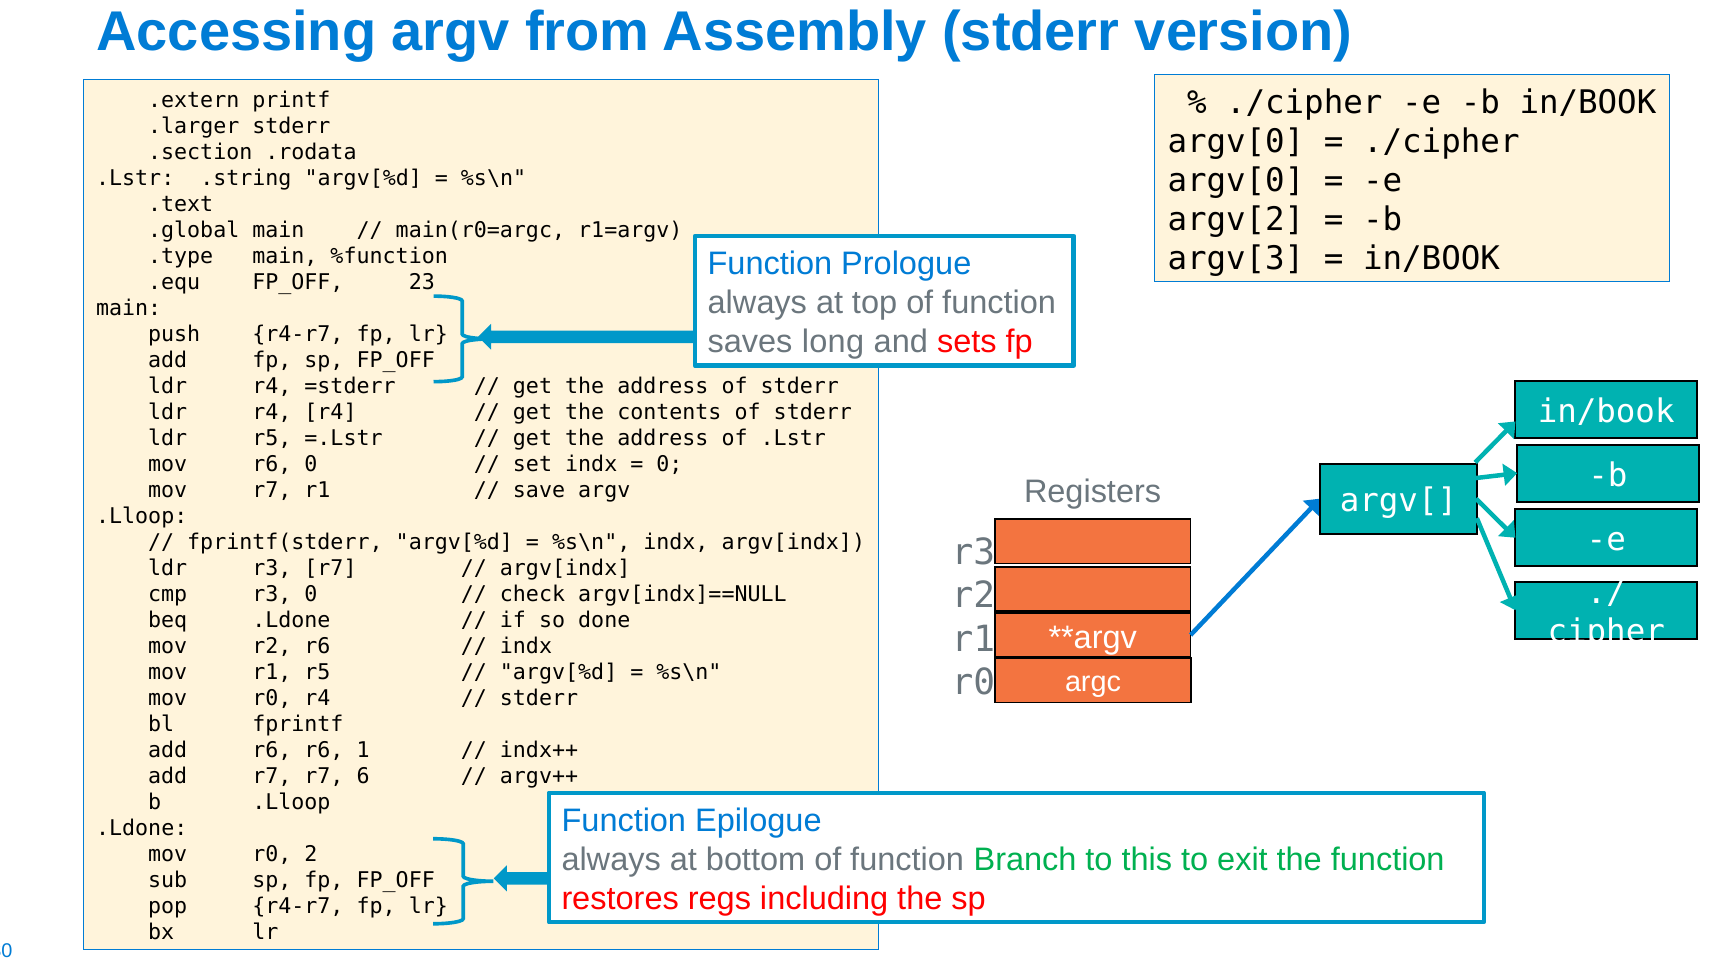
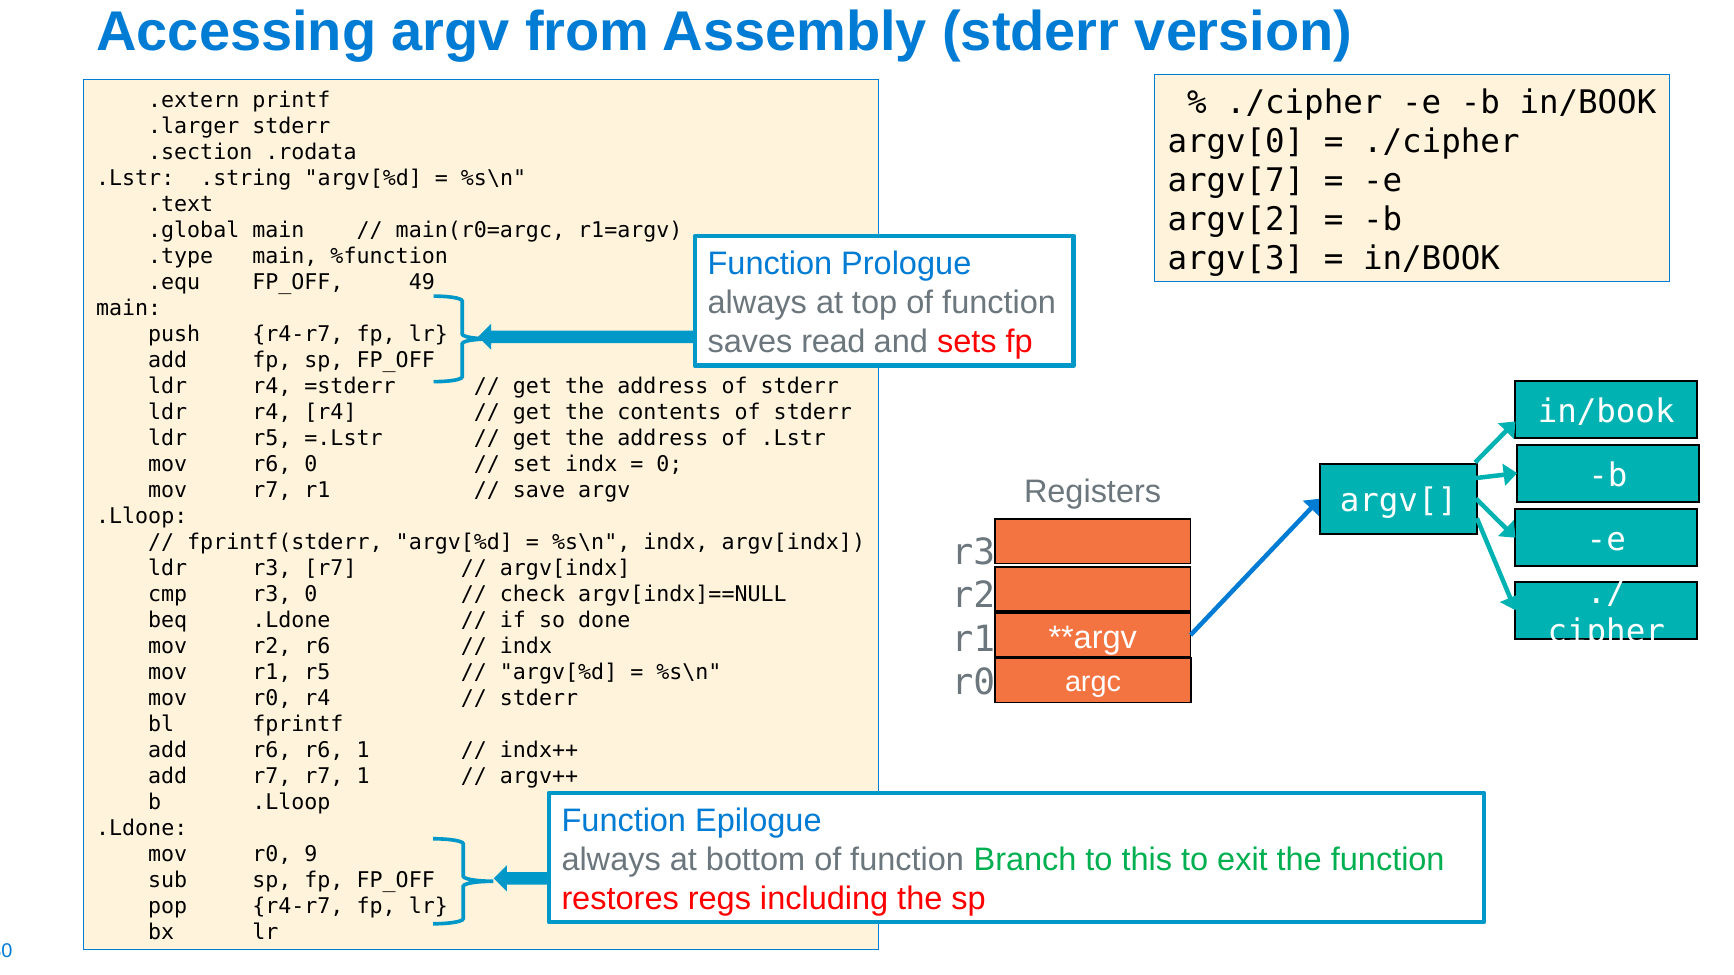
argv[0: argv[0 -> argv[7 (1236, 180)
23: 23 -> 49 (422, 282)
long: long -> read (833, 342)
r7 6: 6 -> 1 (363, 776)
2: 2 -> 9 (311, 854)
